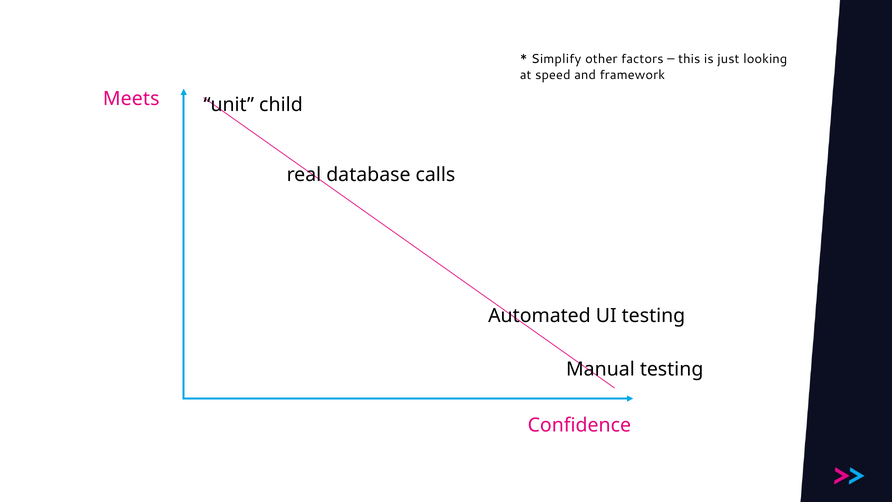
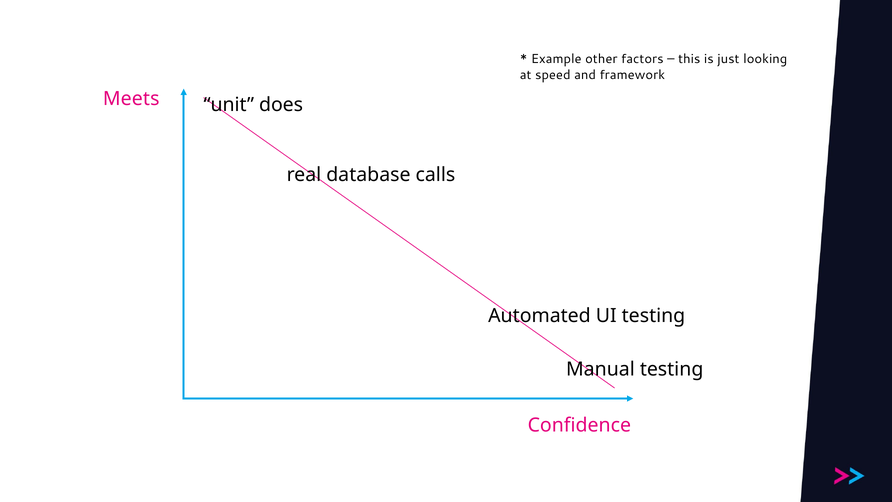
Simplify: Simplify -> Example (556, 59)
child: child -> does (281, 105)
